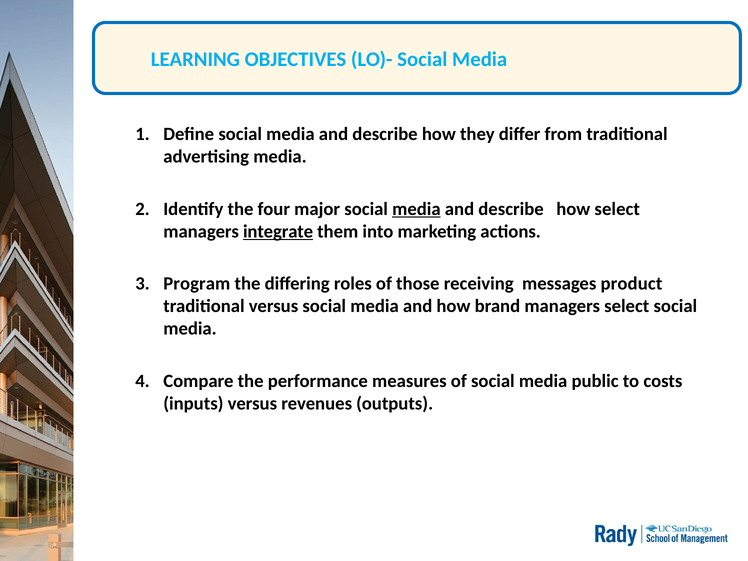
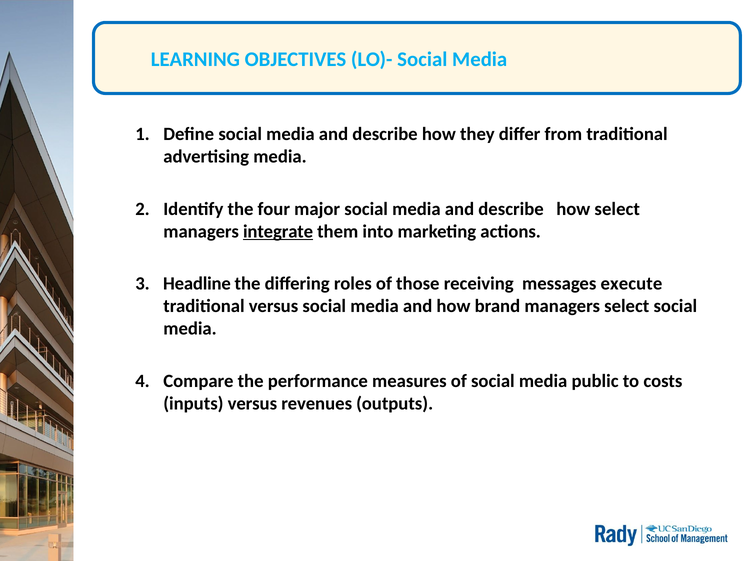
media underline: present -> none (416, 209)
Program: Program -> Headline (197, 284)
product: product -> execute (631, 284)
